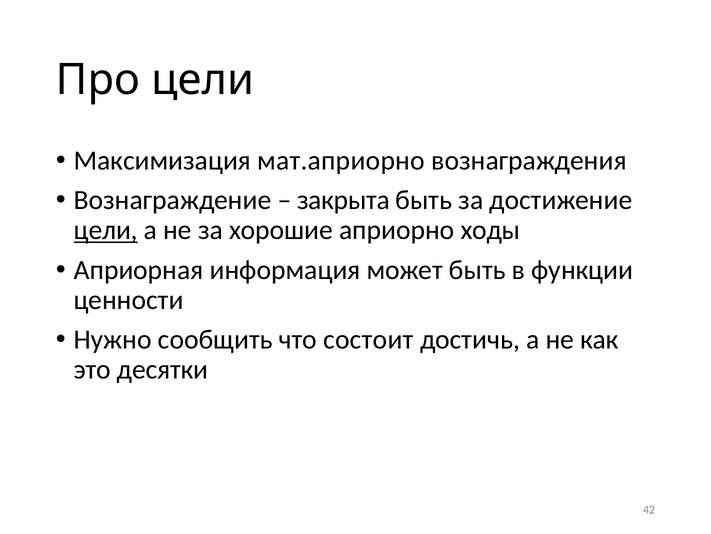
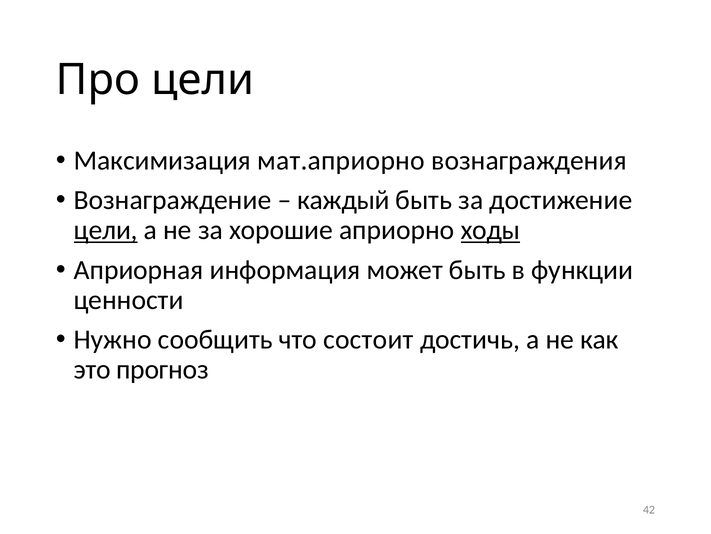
закрыта: закрыта -> каждый (344, 200)
ходы underline: none -> present (491, 230)
десятки: десятки -> прогноз (163, 369)
